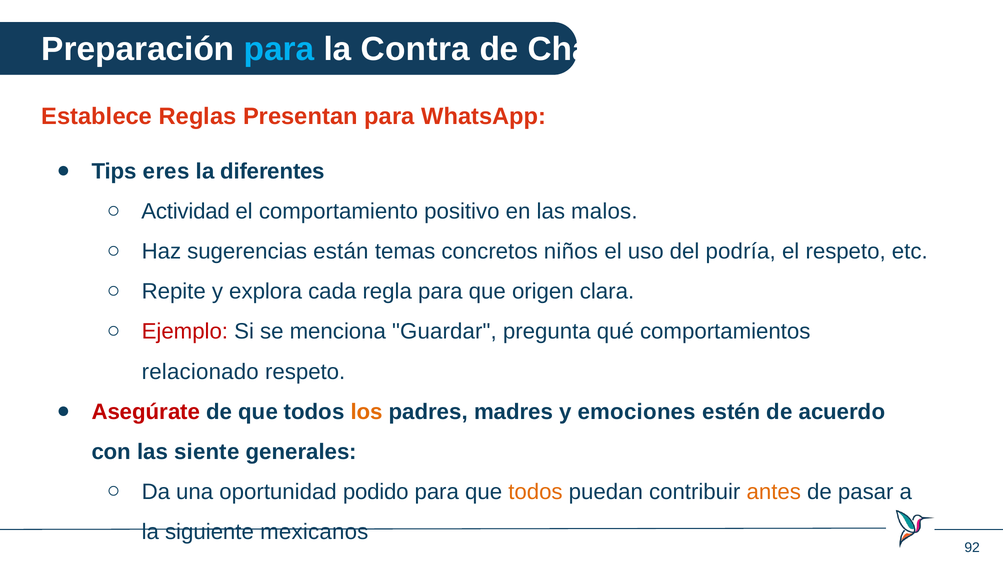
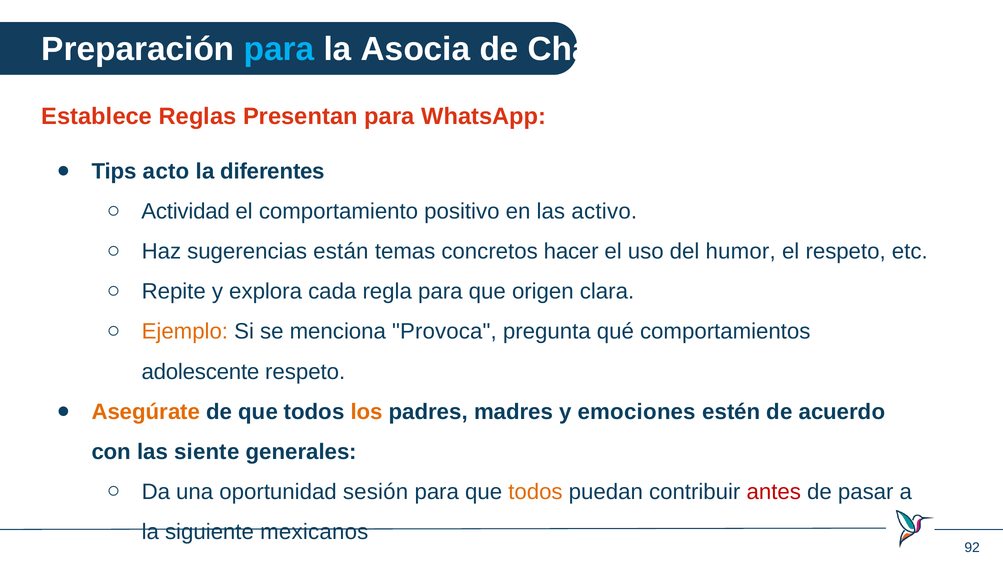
Contra: Contra -> Asocia (416, 49)
eres: eres -> acto (166, 171)
malos: malos -> activo (604, 212)
niños: niños -> hacer (571, 252)
podría: podría -> humor (741, 252)
Ejemplo colour: red -> orange (185, 332)
Guardar: Guardar -> Provoca (444, 332)
relacionado: relacionado -> adolescente (200, 372)
Asegúrate colour: red -> orange (146, 412)
podido: podido -> sesión (376, 492)
antes colour: orange -> red (774, 492)
